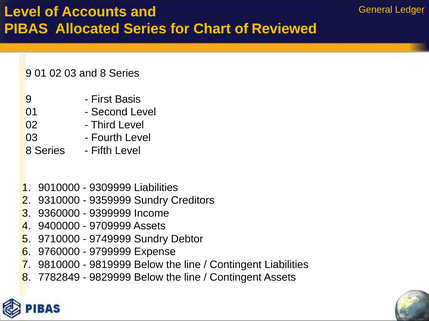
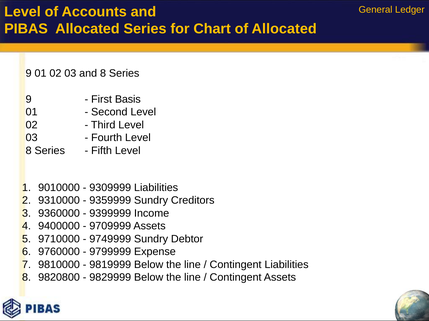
of Reviewed: Reviewed -> Allocated (284, 29)
7782849: 7782849 -> 9820800 (59, 278)
